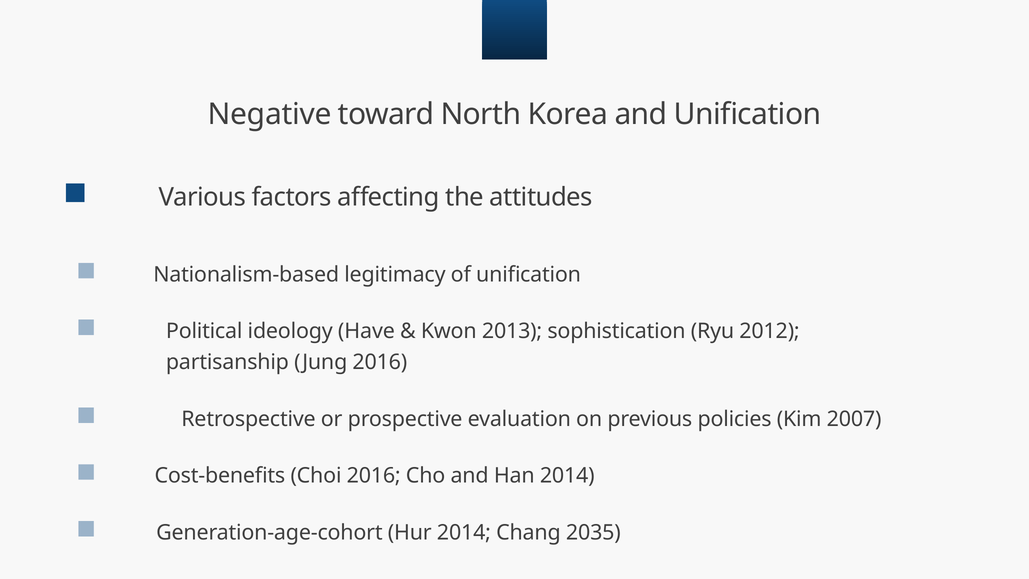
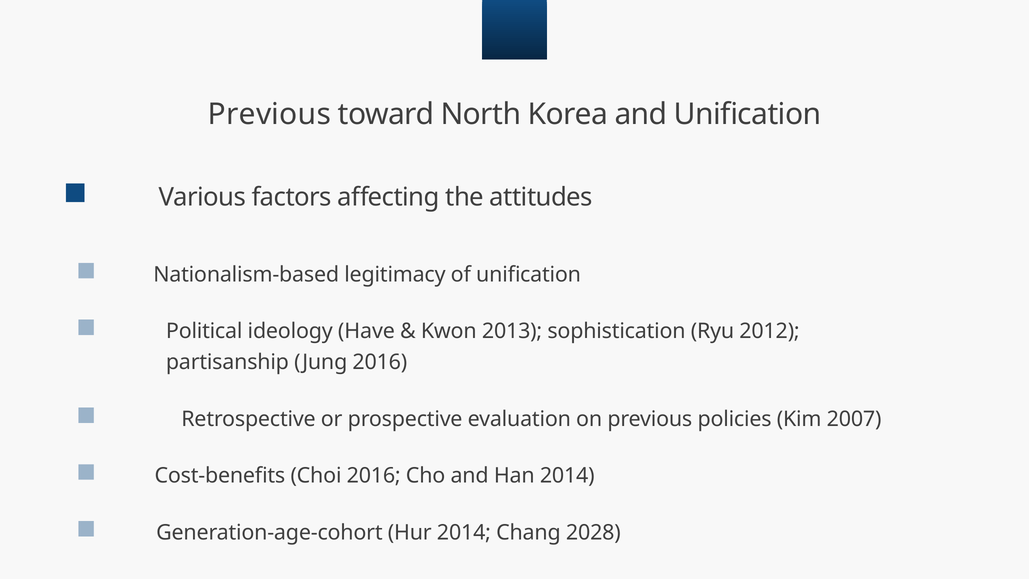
Negative: Negative -> Previous (269, 114)
2035: 2035 -> 2028 (593, 532)
